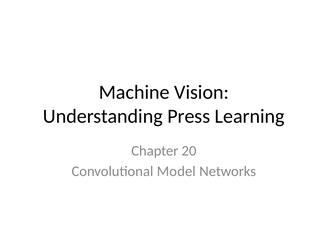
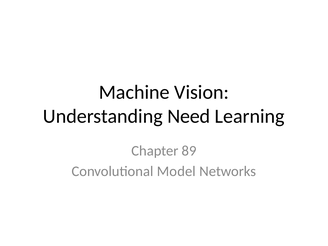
Press: Press -> Need (189, 116)
20: 20 -> 89 (189, 151)
